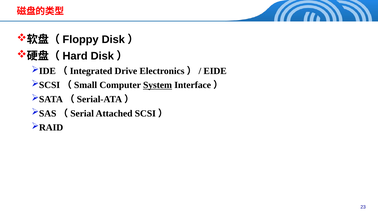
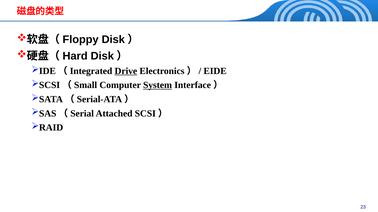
Drive underline: none -> present (126, 71)
